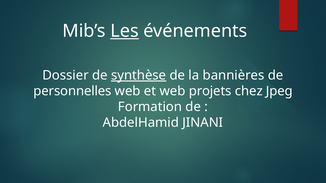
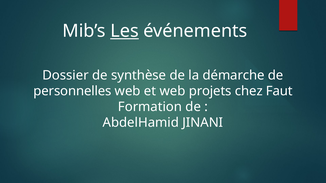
synthèse underline: present -> none (139, 76)
bannières: bannières -> démarche (234, 76)
Jpeg: Jpeg -> Faut (279, 91)
